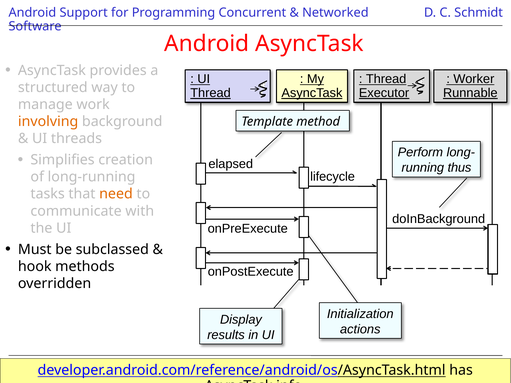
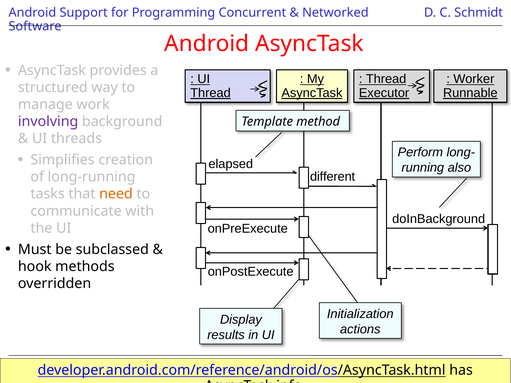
involving colour: orange -> purple (48, 122)
thus: thus -> also (459, 168)
lifecycle: lifecycle -> different (333, 177)
